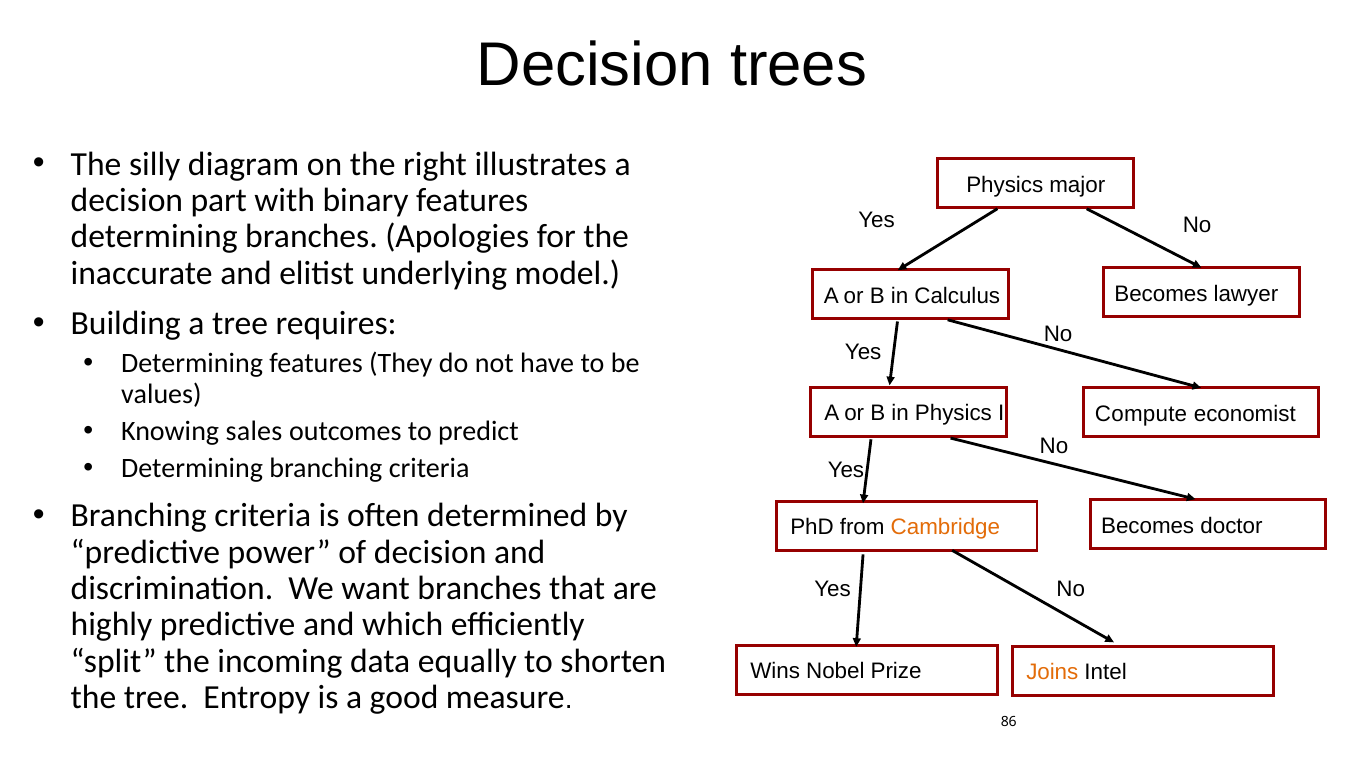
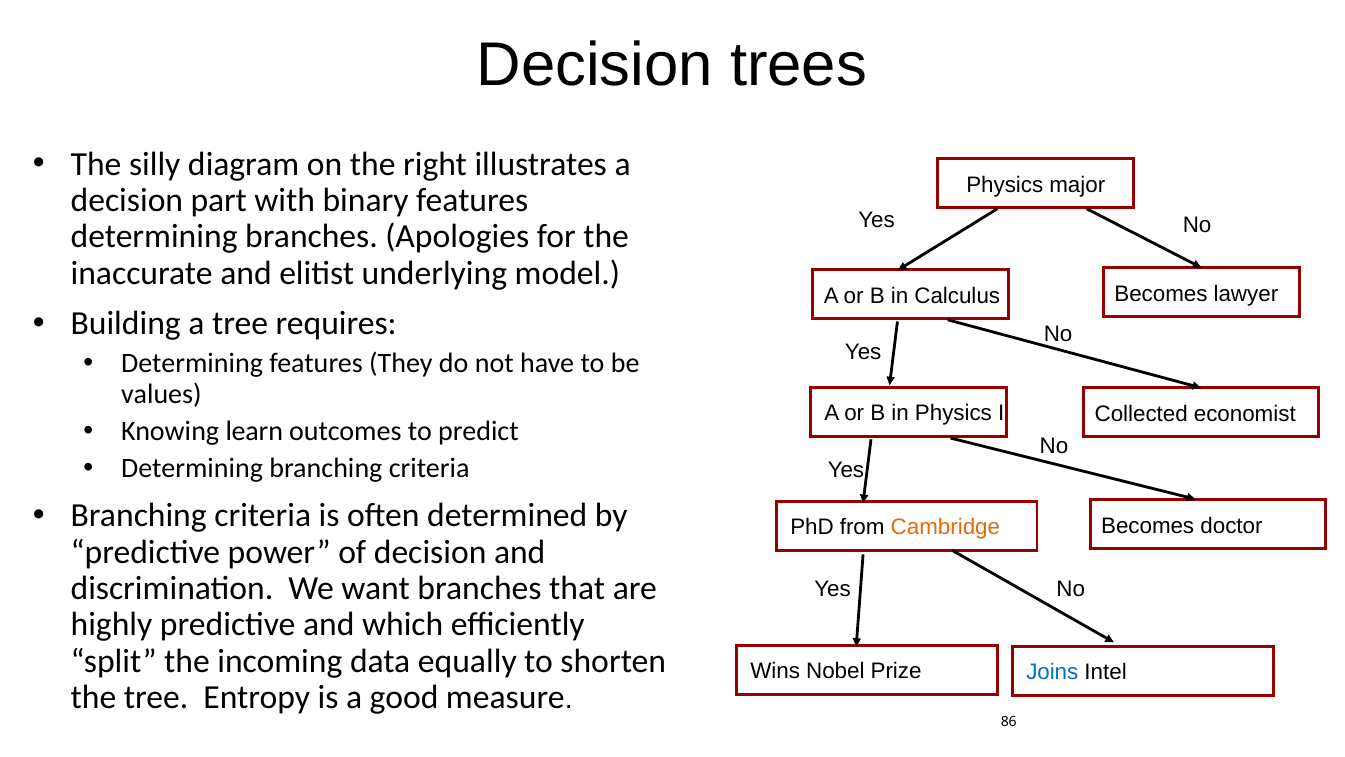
Compute: Compute -> Collected (1141, 414)
sales: sales -> learn (254, 431)
Joins colour: orange -> blue (1052, 672)
